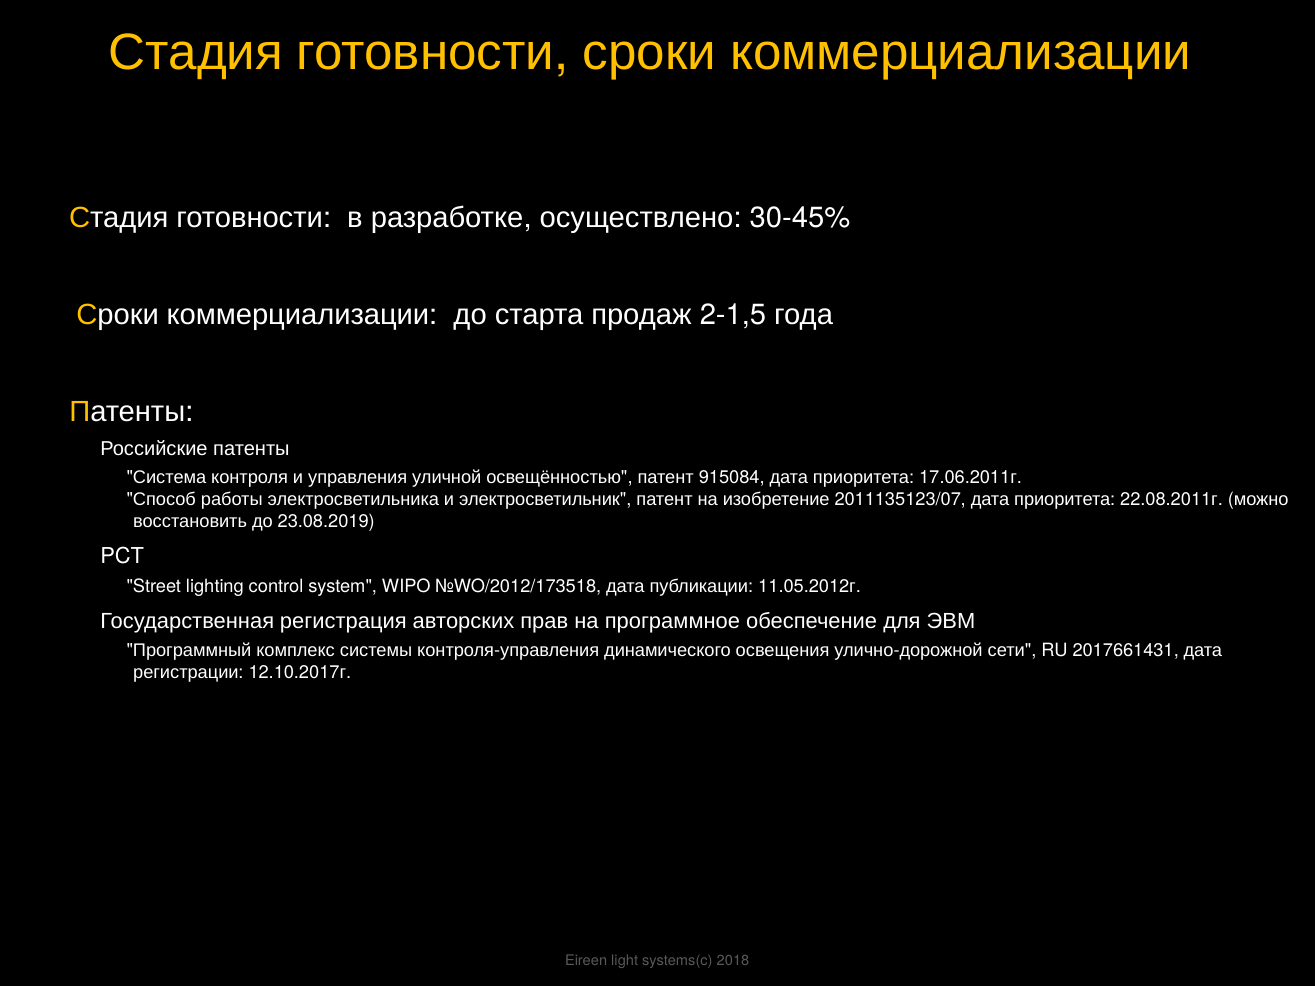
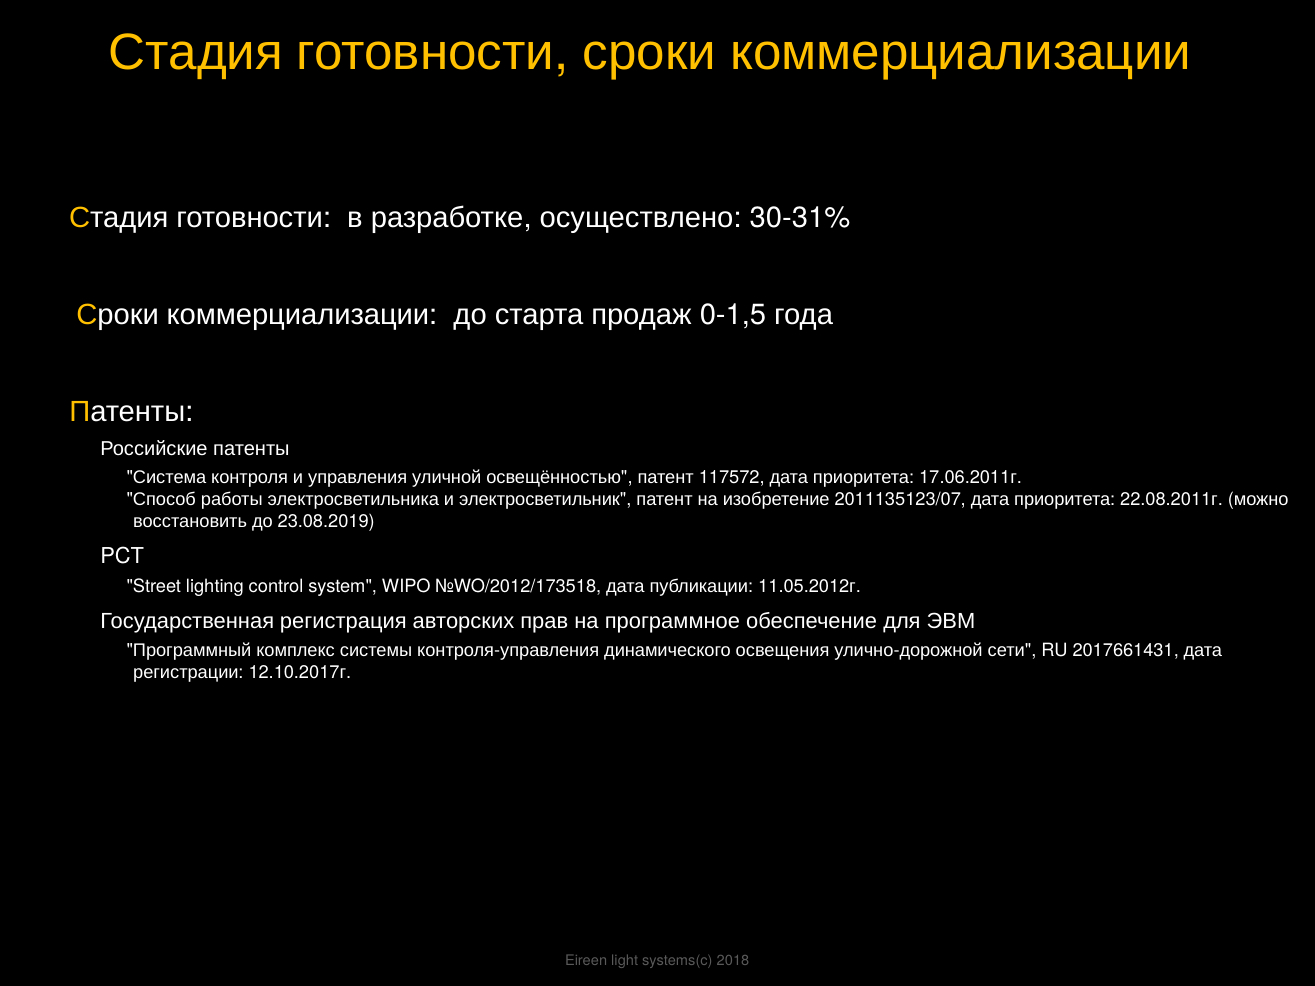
30-45%: 30-45% -> 30-31% (800, 218)
2-1,5: 2-1,5 -> 0-1,5 (733, 315)
915084: 915084 -> 117572 (732, 478)
